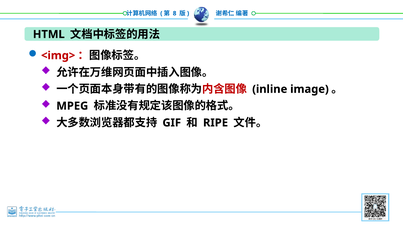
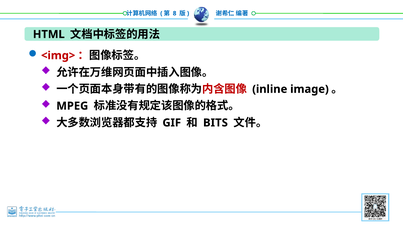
RIPE: RIPE -> BITS (215, 123)
